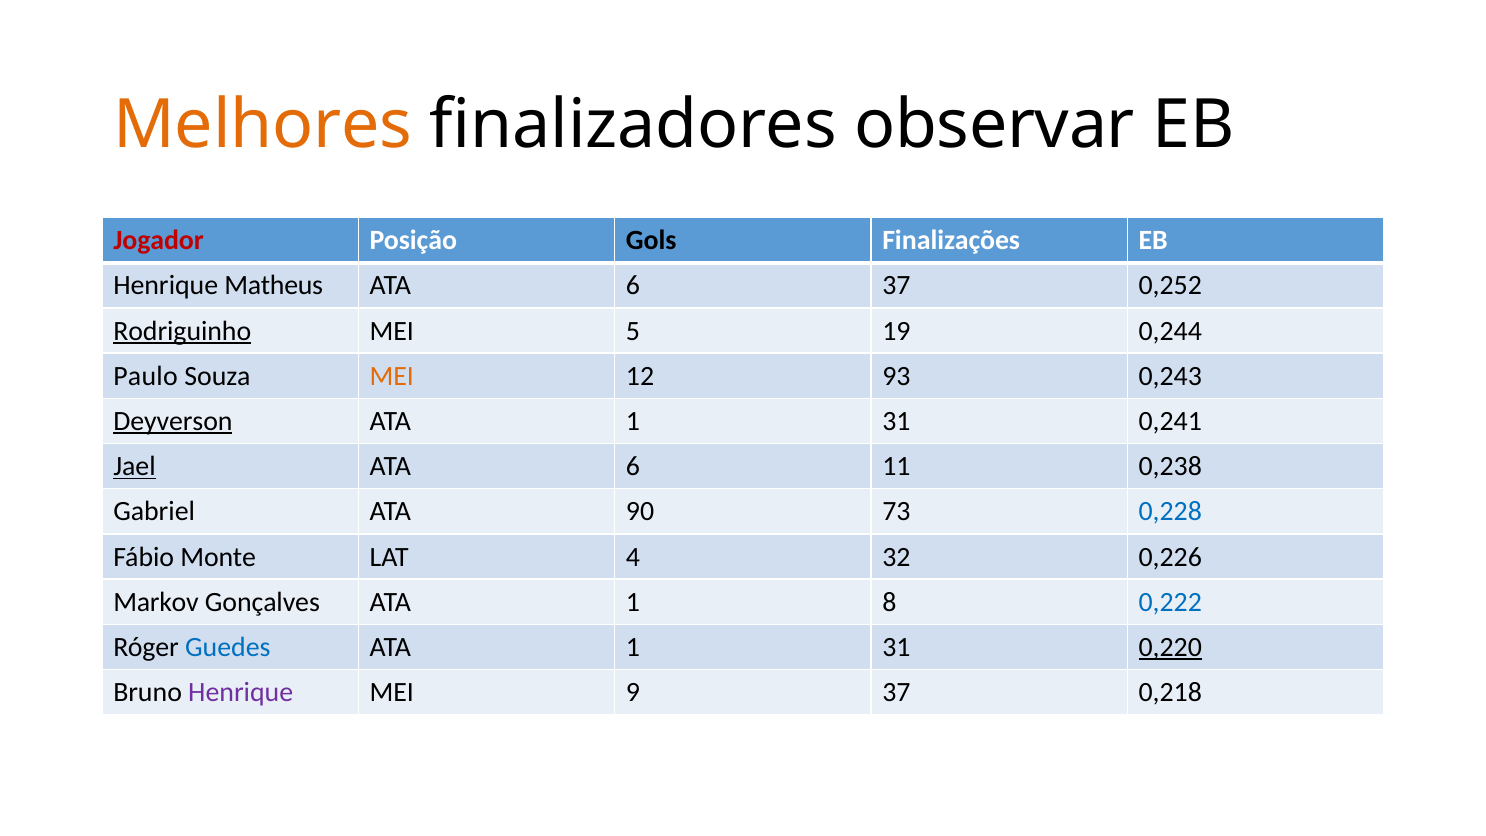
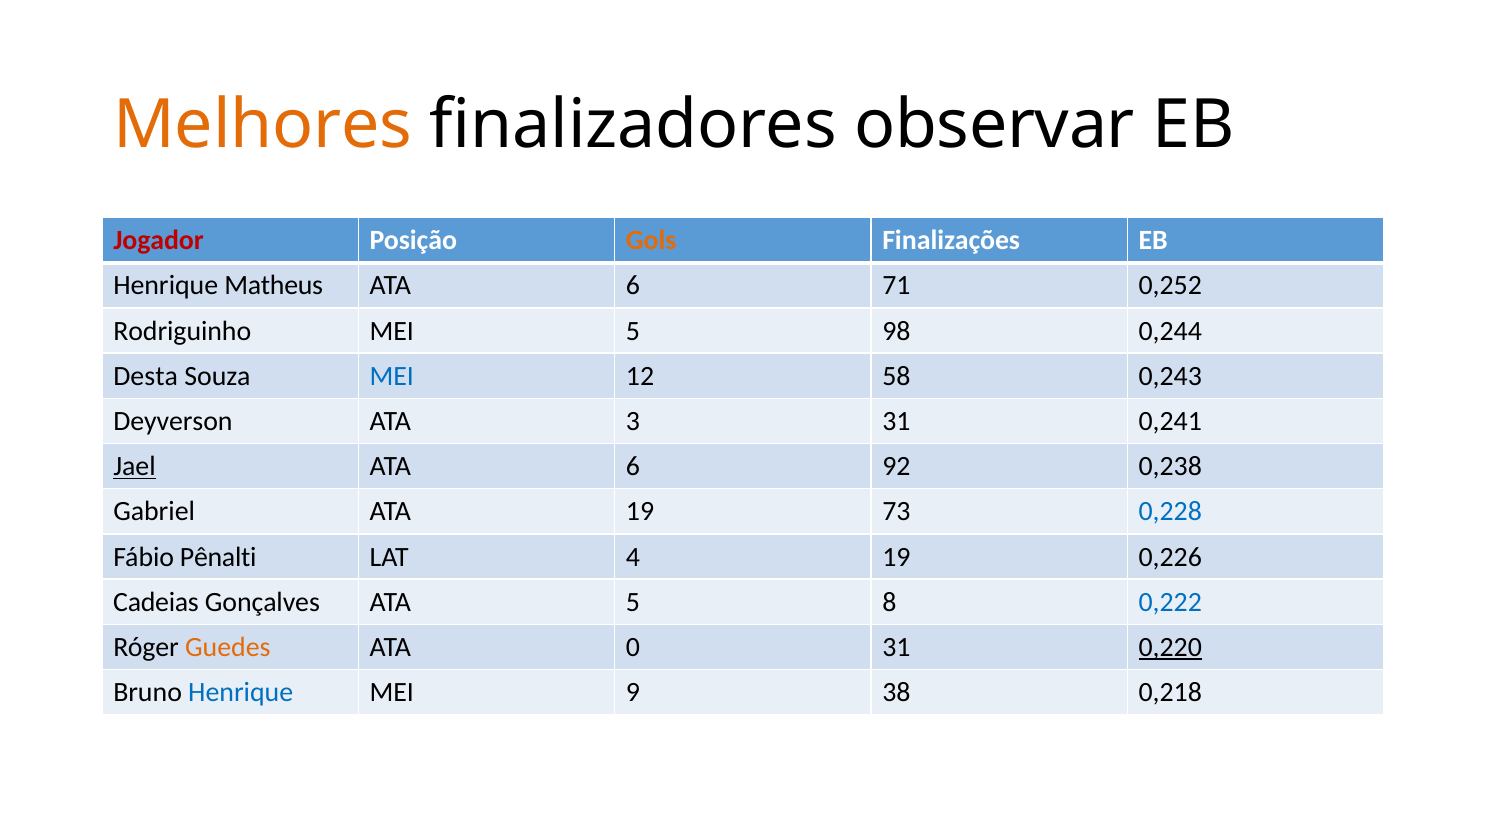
Gols colour: black -> orange (651, 240)
6 37: 37 -> 71 (896, 286)
Rodriguinho underline: present -> none (182, 331)
19: 19 -> 98 (896, 331)
Paulo: Paulo -> Desta (146, 376)
MEI colour: orange -> blue (392, 376)
93: 93 -> 58 (896, 376)
Deyverson underline: present -> none (173, 421)
1: 1 -> 3 (633, 421)
11: 11 -> 92 (896, 466)
ATA 90: 90 -> 19 (640, 512)
Monte: Monte -> Pênalti (218, 557)
4 32: 32 -> 19 (896, 557)
Markov: Markov -> Cadeias (156, 602)
Gonçalves ATA 1: 1 -> 5 (633, 602)
Guedes colour: blue -> orange (228, 647)
1: 1 -> 0 (633, 647)
Henrique colour: purple -> blue (241, 692)
9 37: 37 -> 38 (896, 692)
